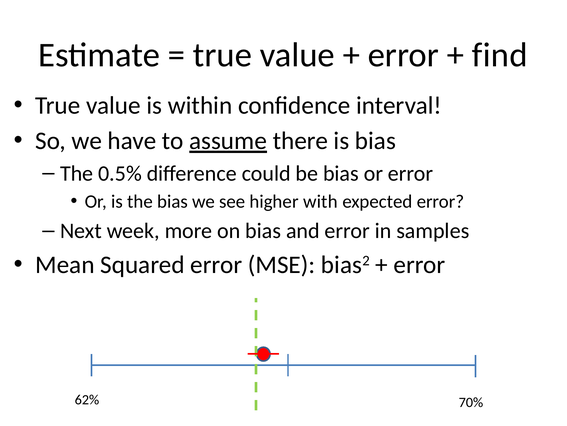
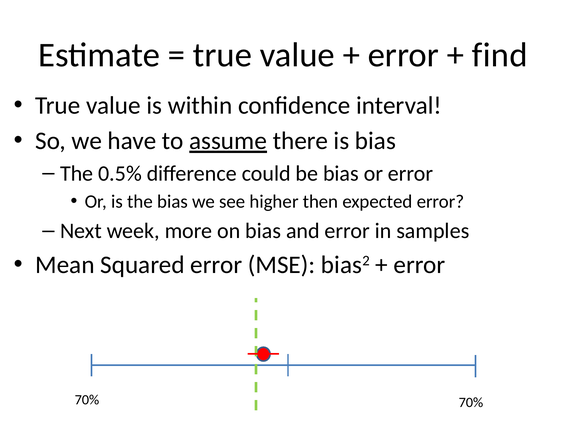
with: with -> then (321, 201)
62%: 62% -> 70% (87, 399)
